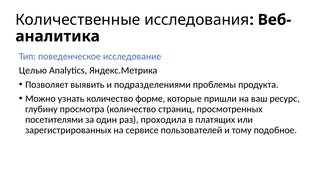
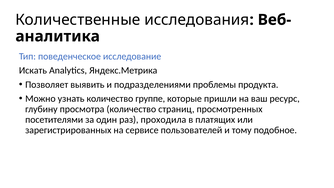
Целью: Целью -> Искать (33, 70)
форме: форме -> группе (150, 98)
